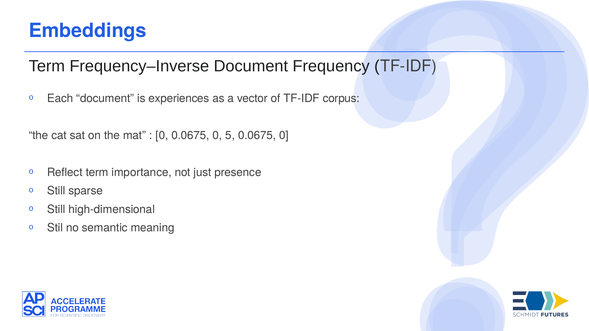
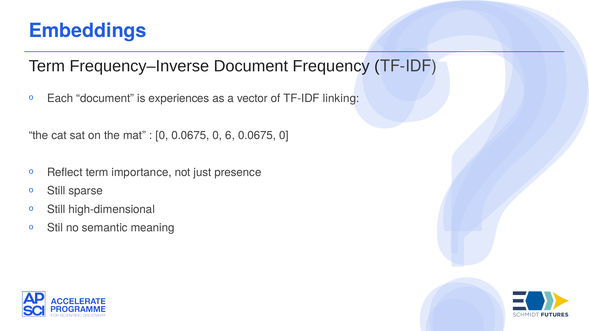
corpus: corpus -> linking (341, 99)
5: 5 -> 6 (230, 136)
